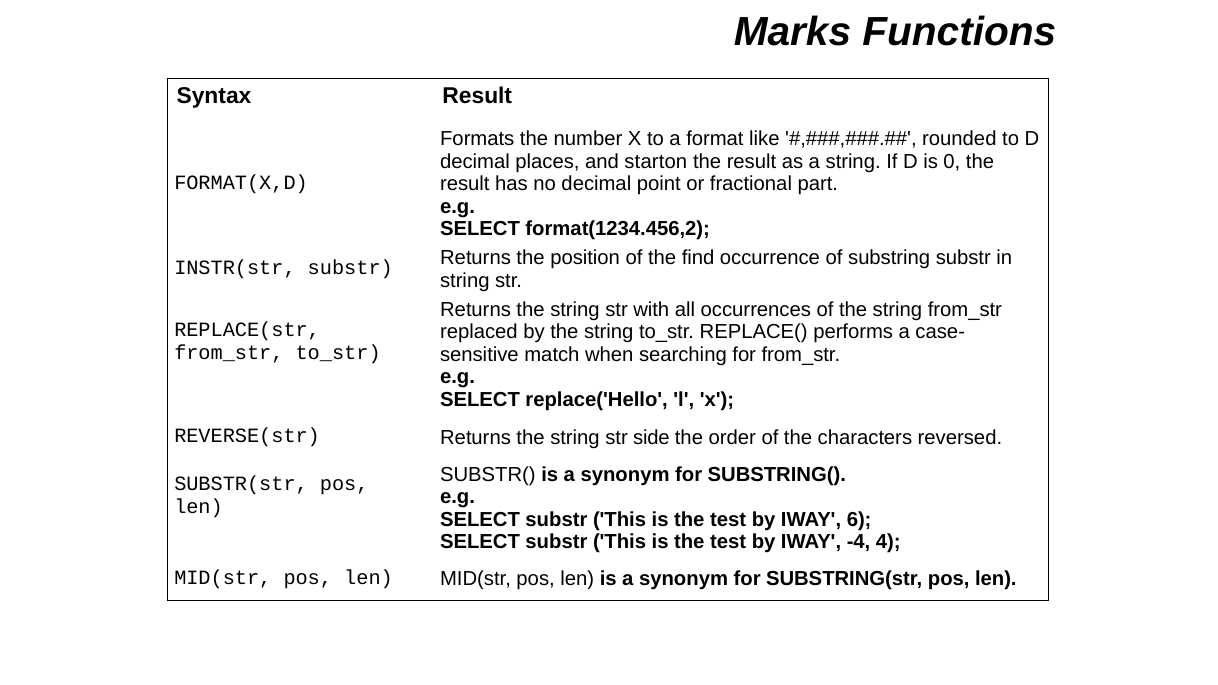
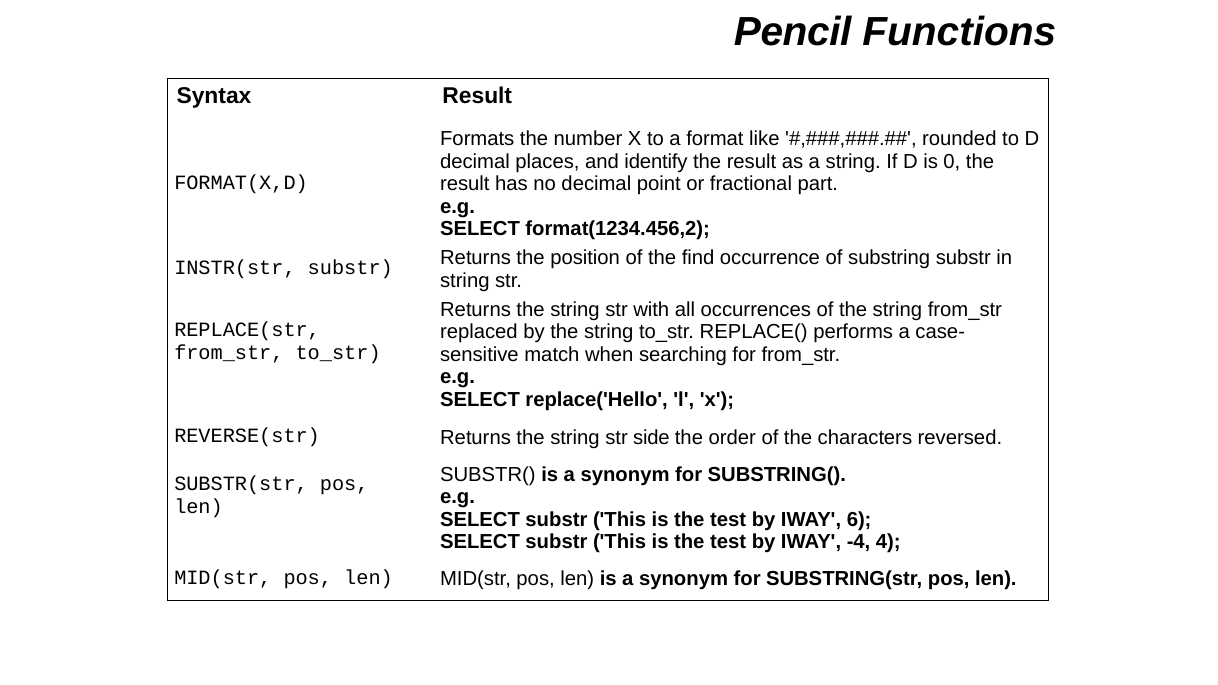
Marks: Marks -> Pencil (793, 32)
starton: starton -> identify (656, 161)
